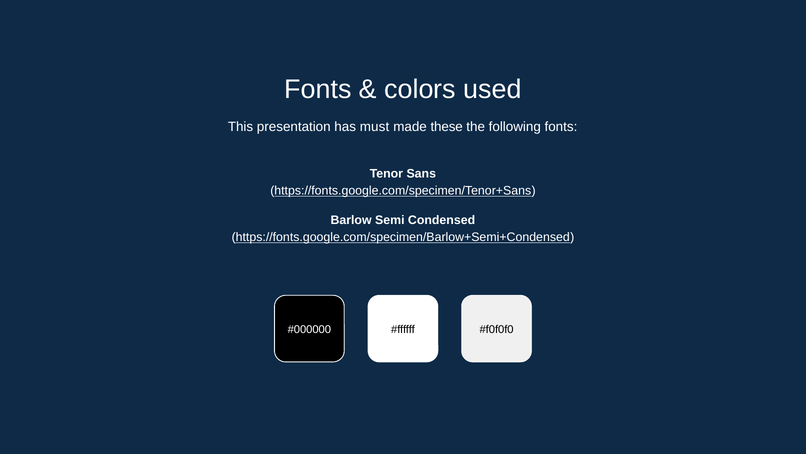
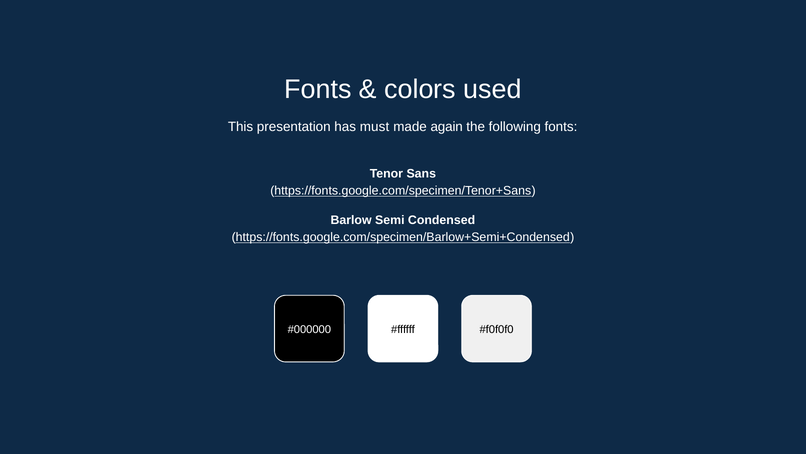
these: these -> again (447, 127)
